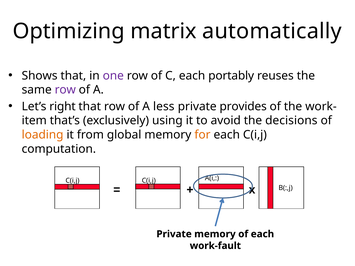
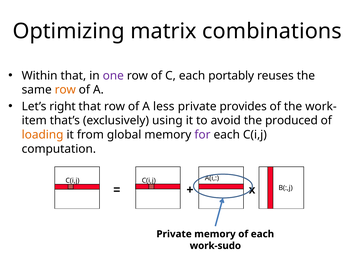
automatically: automatically -> combinations (272, 31)
Shows: Shows -> Within (40, 76)
row colour: purple -> orange (65, 90)
decisions: decisions -> produced (291, 121)
for colour: orange -> purple (202, 135)
work-fault: work-fault -> work-sudo (215, 246)
